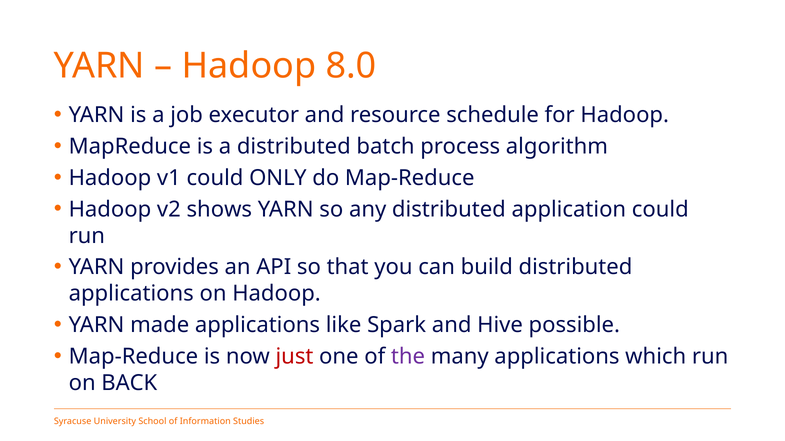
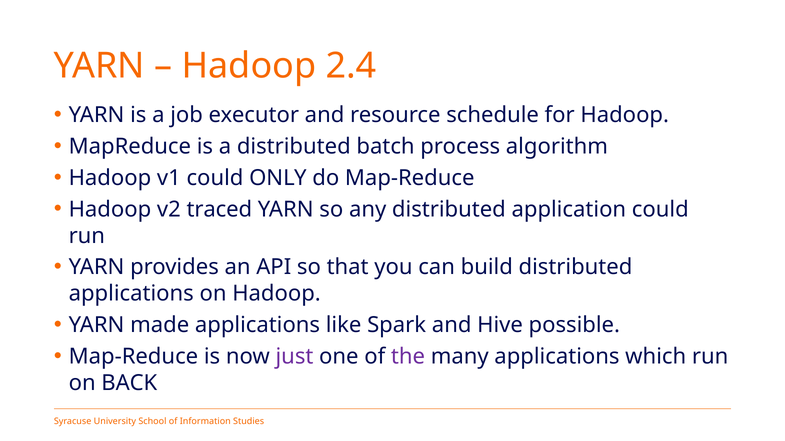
8.0: 8.0 -> 2.4 (351, 66)
shows: shows -> traced (219, 210)
just colour: red -> purple (294, 357)
